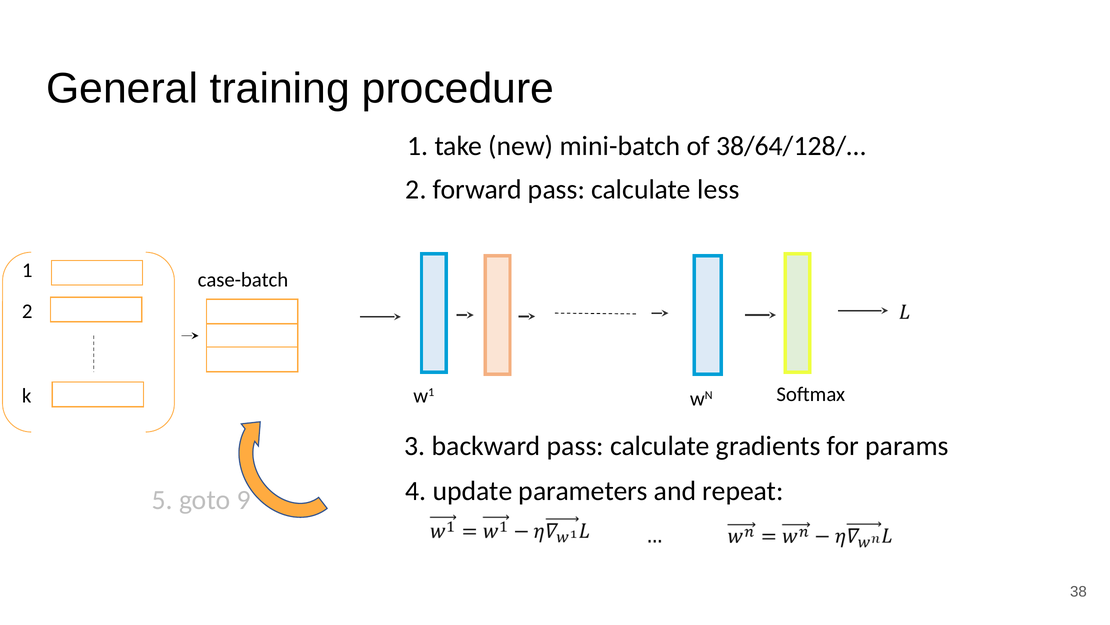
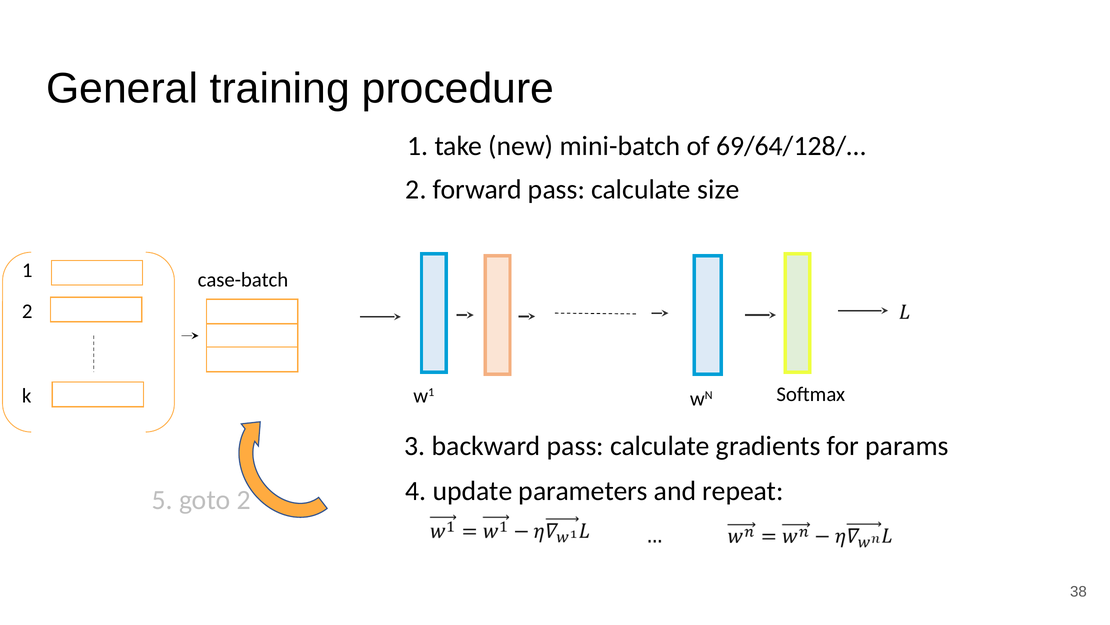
38/64/128/…: 38/64/128/… -> 69/64/128/… (791, 146)
less: less -> size (718, 190)
goto 9: 9 -> 2 (244, 499)
